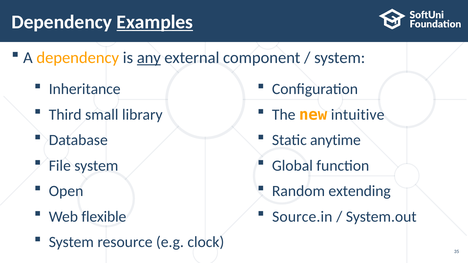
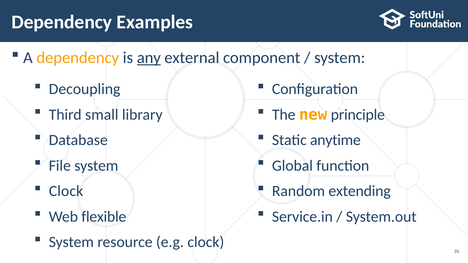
Examples underline: present -> none (155, 22)
Inheritance: Inheritance -> Decoupling (85, 89)
intuitive: intuitive -> principle (358, 115)
Open: Open -> Clock (66, 191)
Source.in: Source.in -> Service.in (302, 217)
